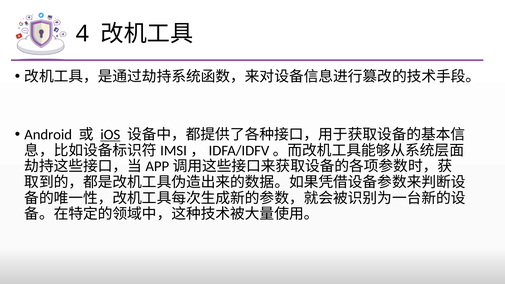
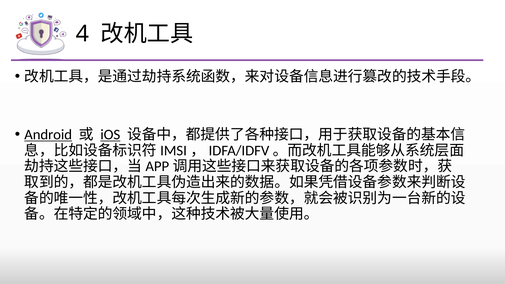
Android underline: none -> present (48, 135)
